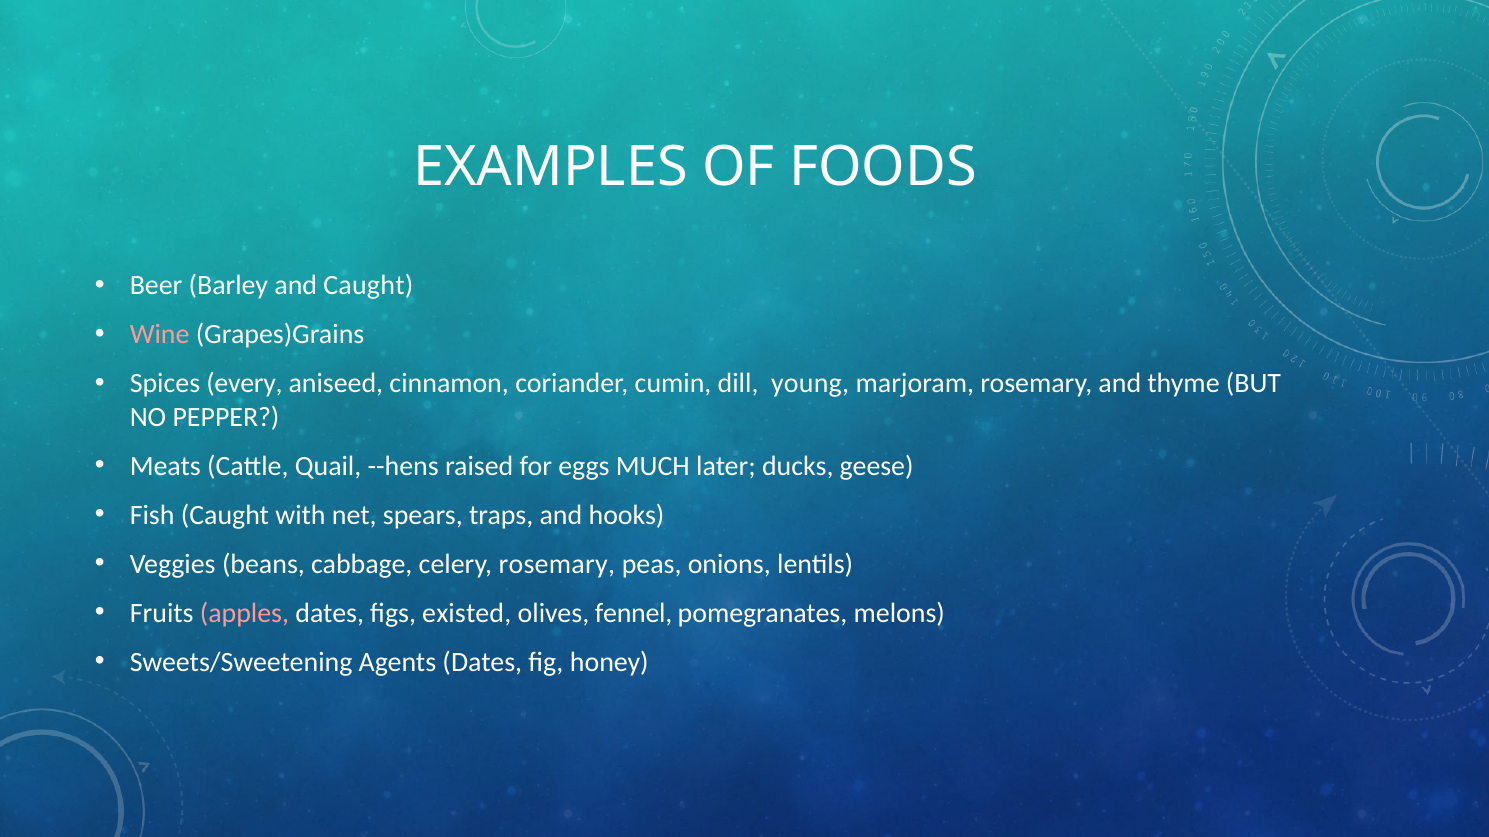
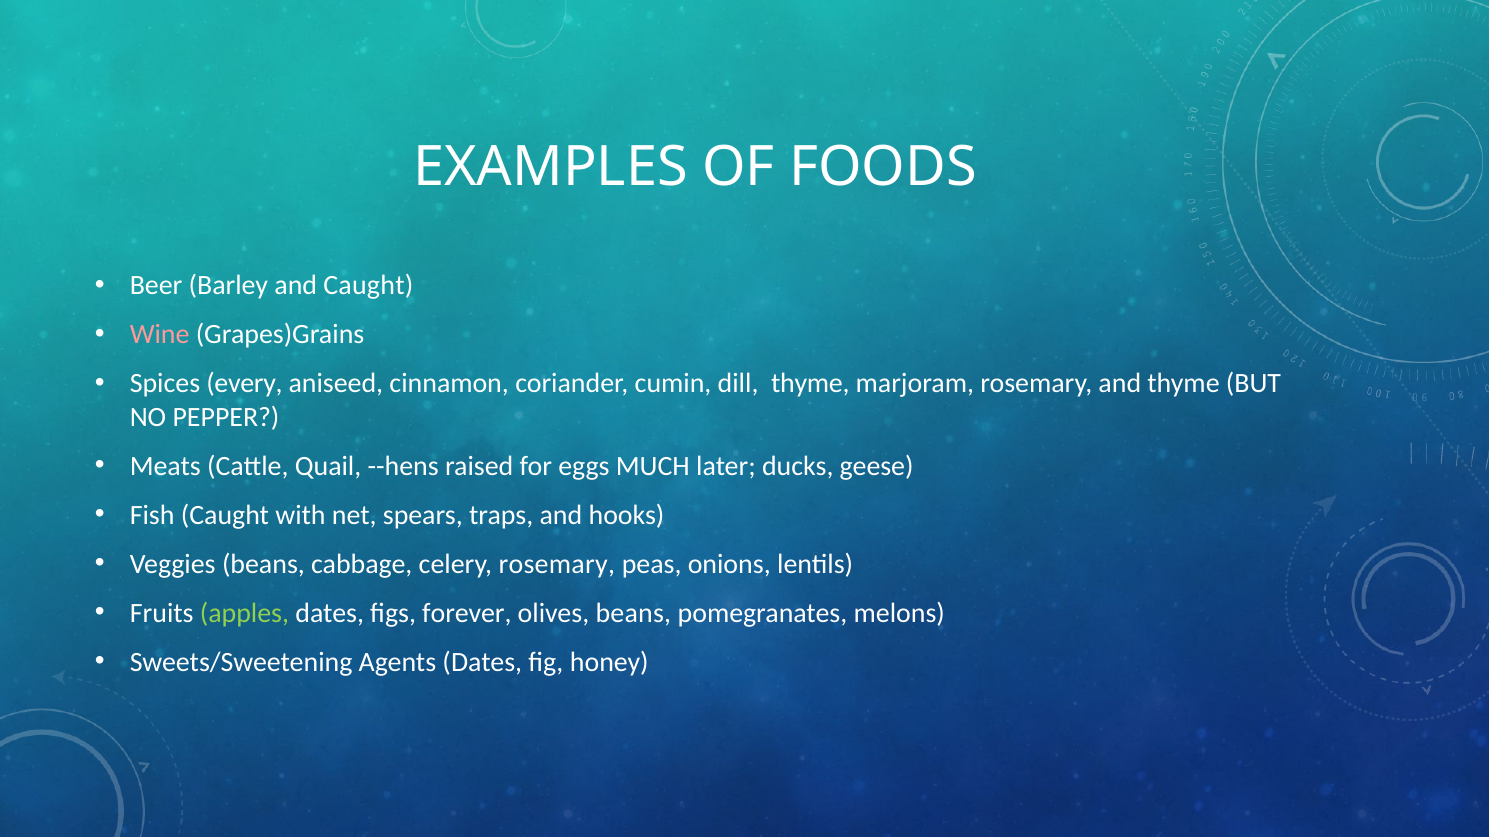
dill young: young -> thyme (810, 384)
apples colour: pink -> light green (245, 613)
existed: existed -> forever (467, 613)
olives fennel: fennel -> beans (633, 613)
